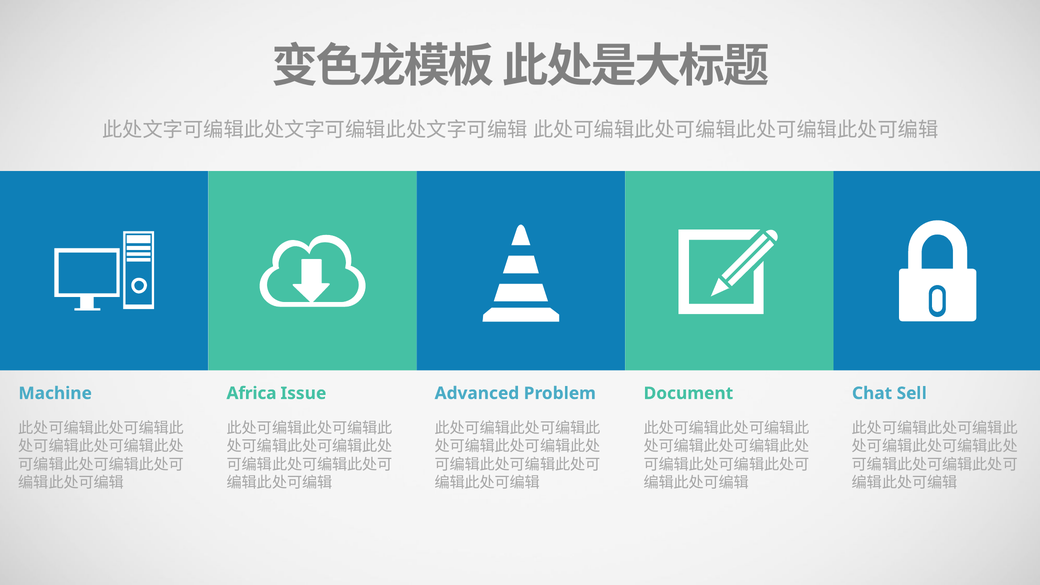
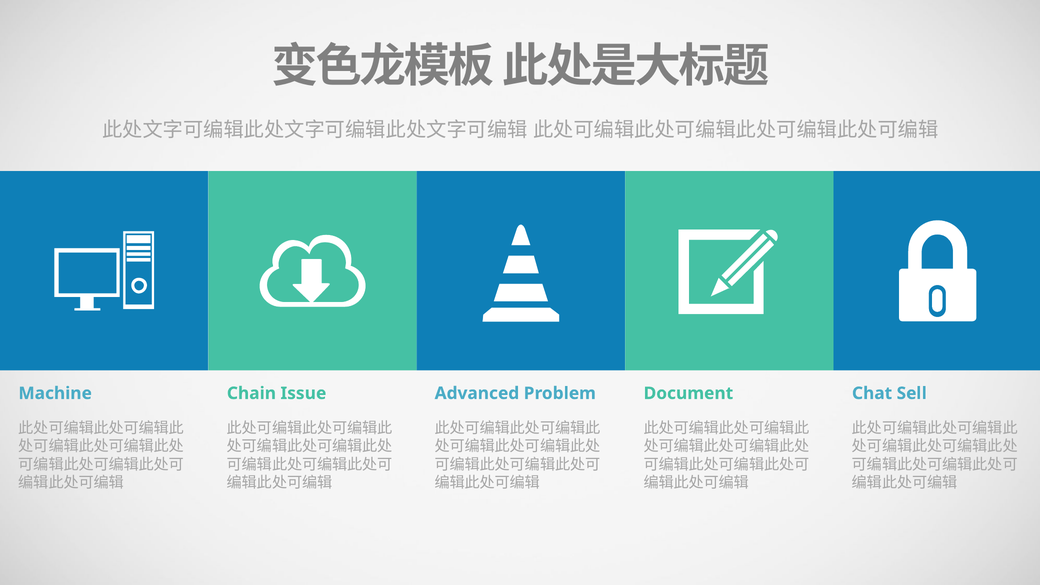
Africa: Africa -> Chain (251, 393)
